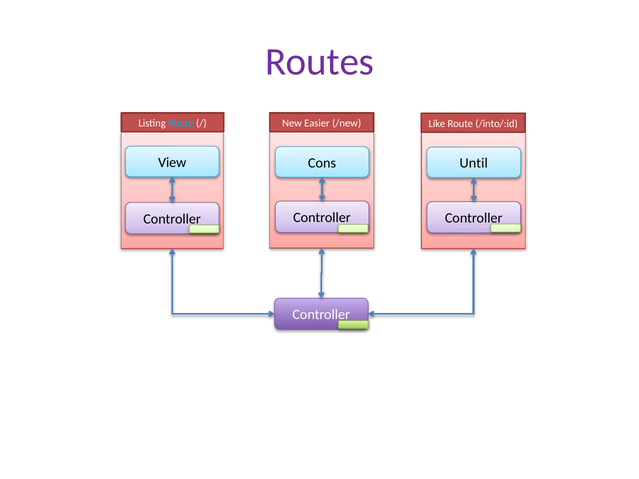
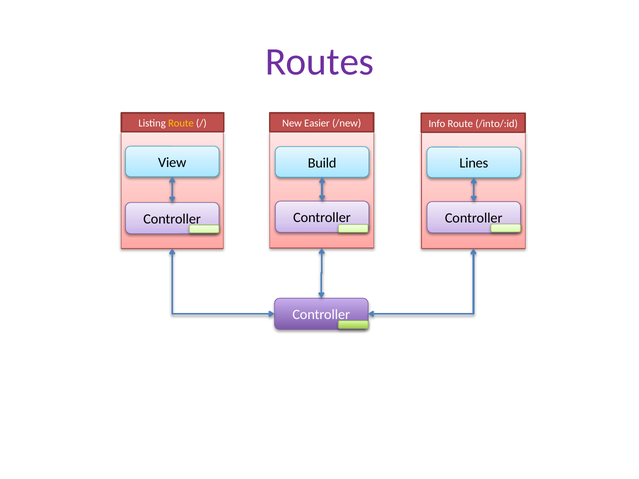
Route colour: light blue -> yellow (181, 123)
Like: Like -> Info (437, 124)
Cons: Cons -> Build (322, 163)
Until: Until -> Lines (474, 163)
